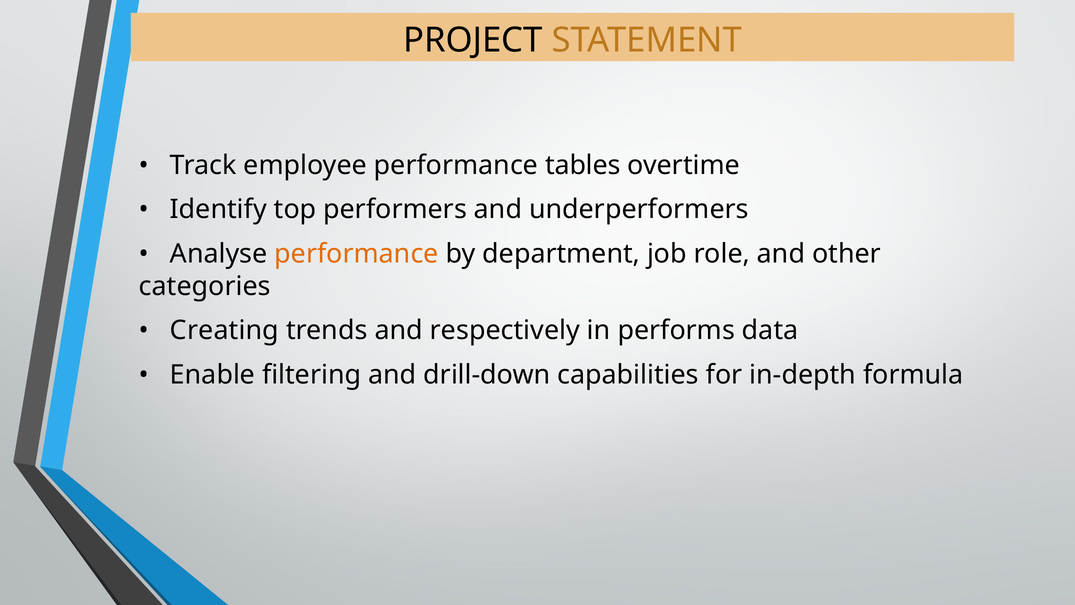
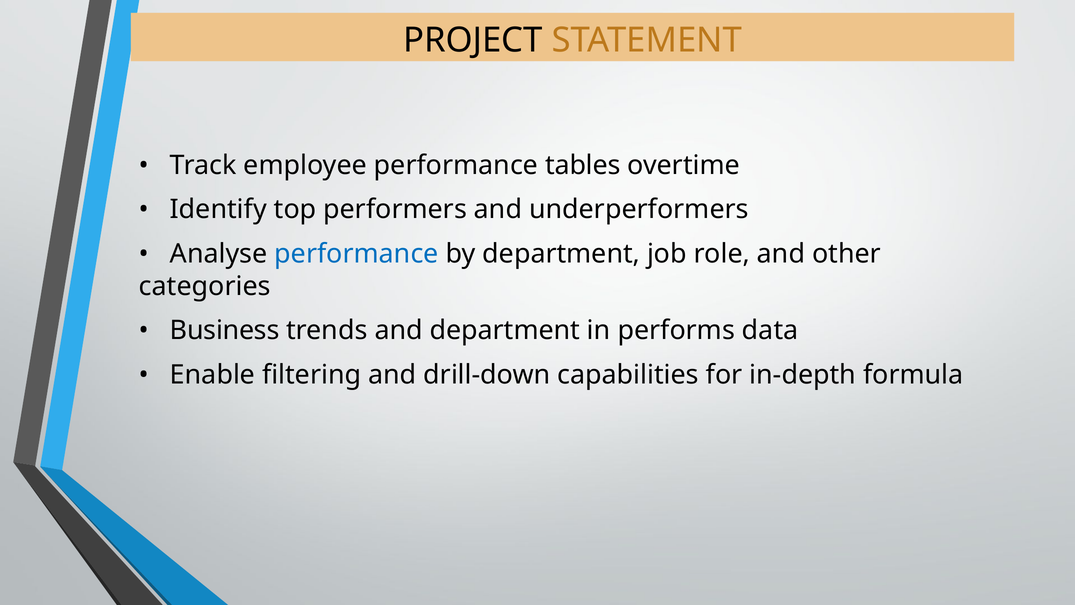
performance colour: orange -> blue (356, 254)
Creating: Creating -> Business (225, 330)
and respectively: respectively -> department (505, 330)
